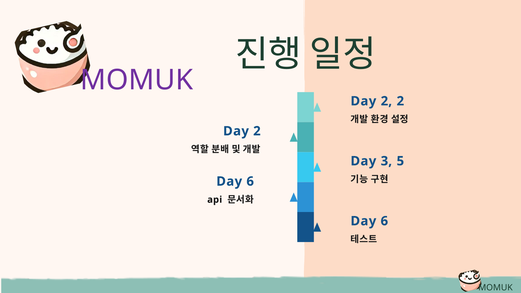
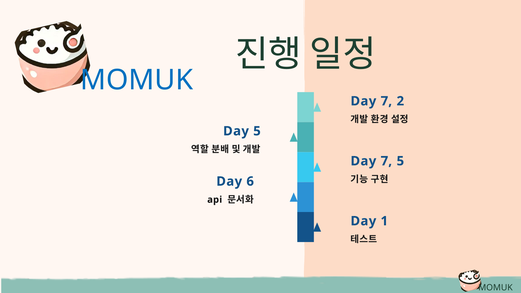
MOMUK colour: purple -> blue (137, 80)
2: 2 -> 7 (386, 101)
2: 2 -> 5 (257, 131)
3: 3 -> 7 (386, 161)
6: 6 -> 1 (384, 221)
